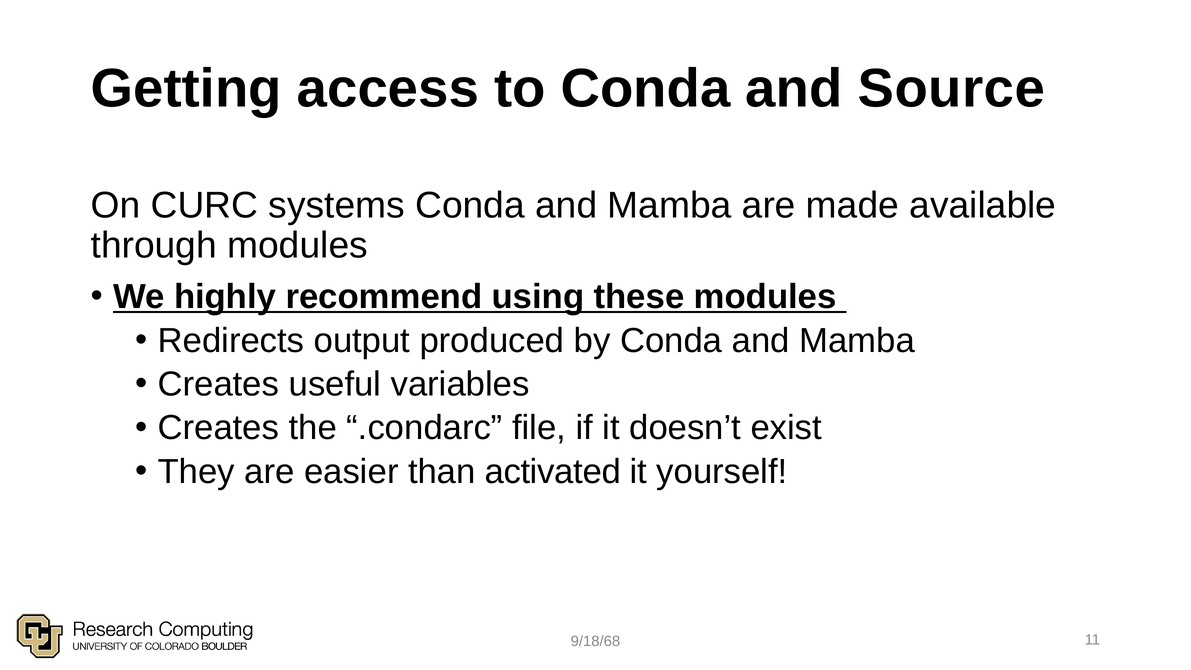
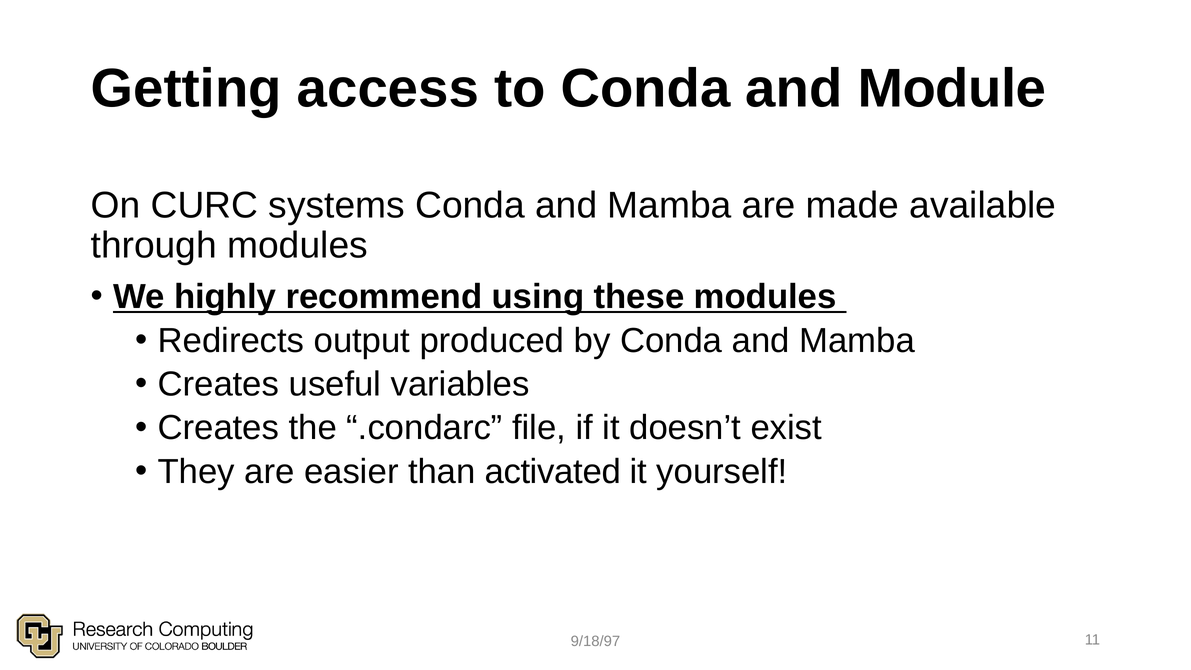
Source: Source -> Module (952, 89)
9/18/68: 9/18/68 -> 9/18/97 (595, 641)
